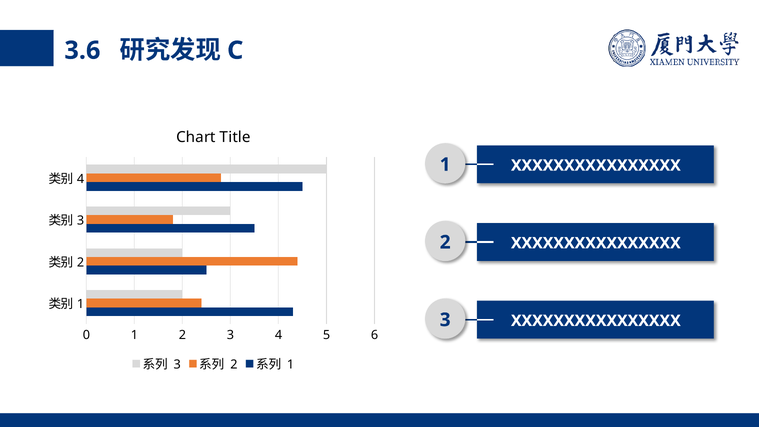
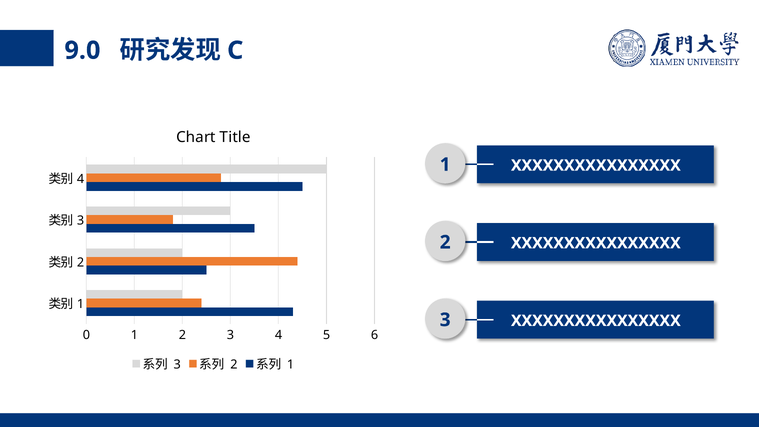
3.6: 3.6 -> 9.0 (82, 50)
